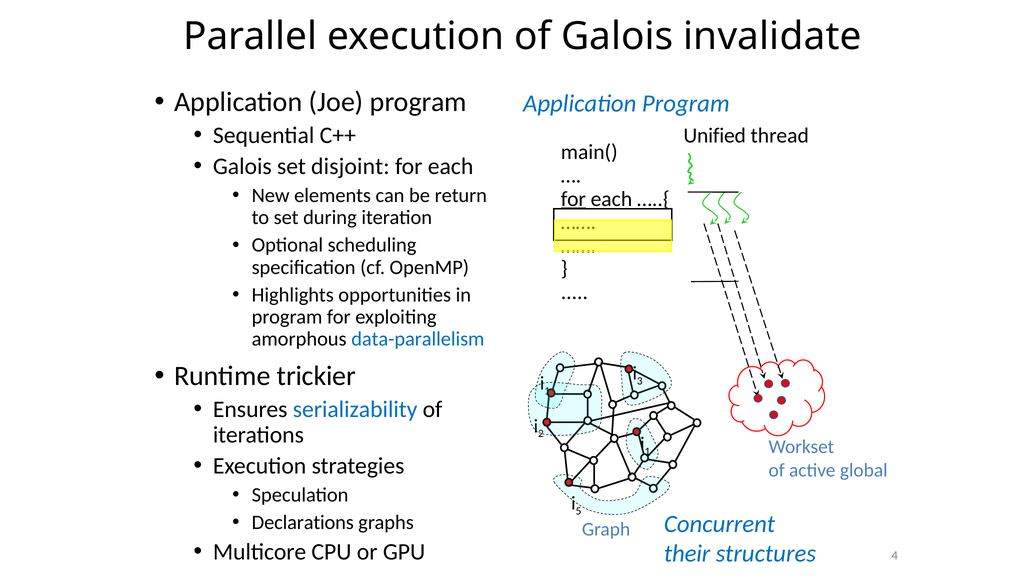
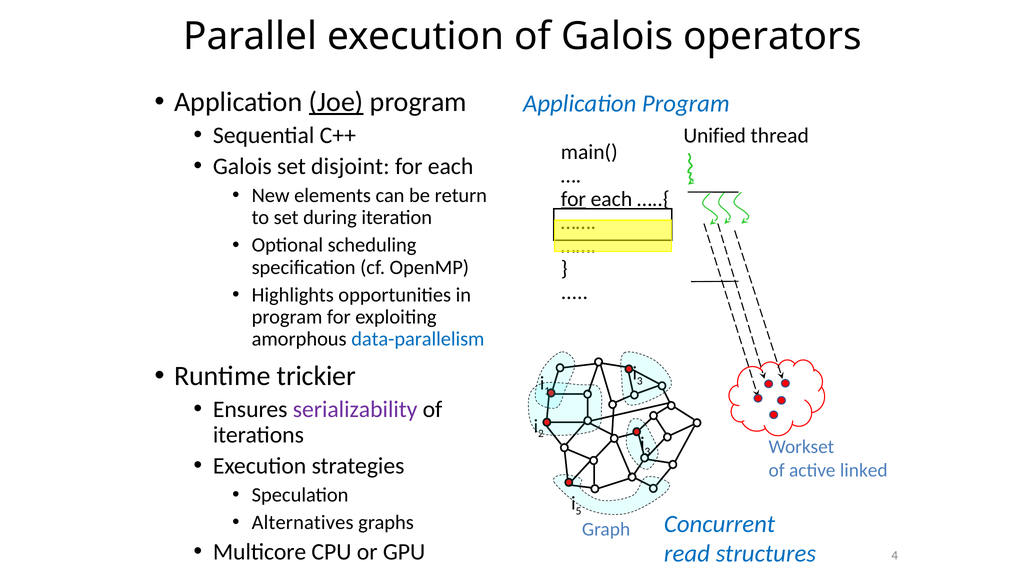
invalidate: invalidate -> operators (773, 36)
Joe underline: none -> present (336, 102)
serializability colour: blue -> purple (355, 409)
1: 1 -> 3 (647, 452)
global: global -> linked (864, 470)
Declarations: Declarations -> Alternatives (303, 523)
their: their -> read (687, 554)
